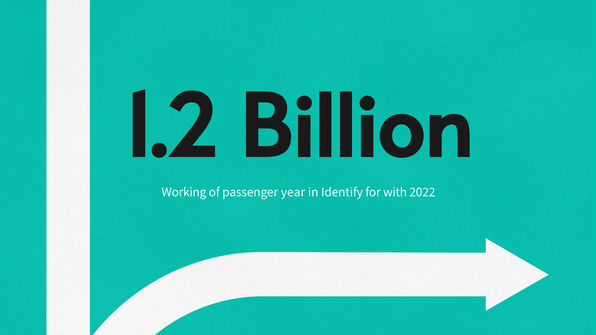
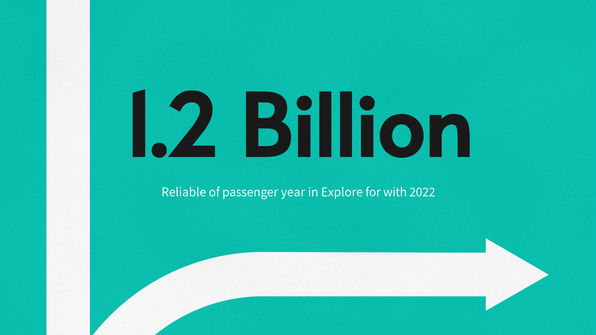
Working: Working -> Reliable (184, 192)
Identify: Identify -> Explore (342, 192)
